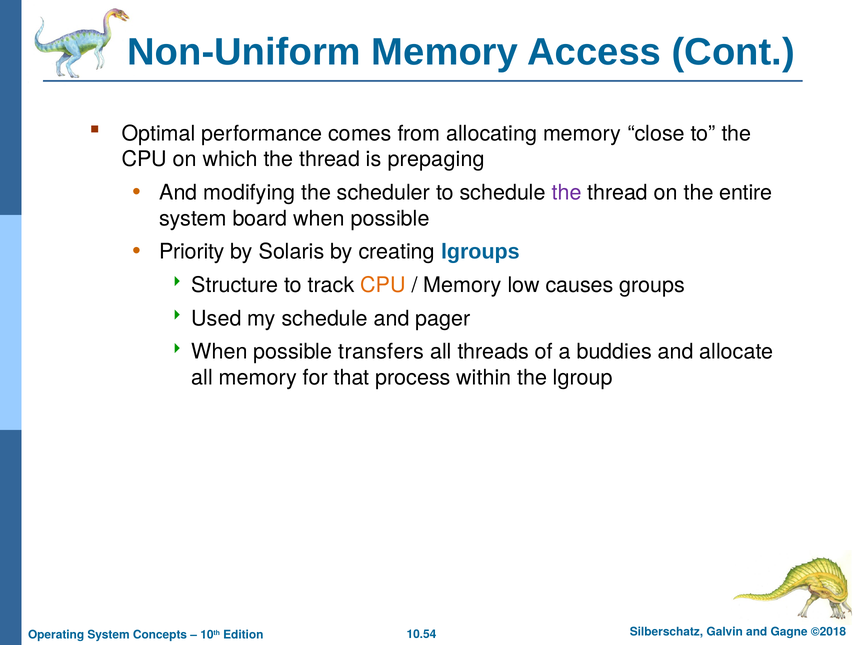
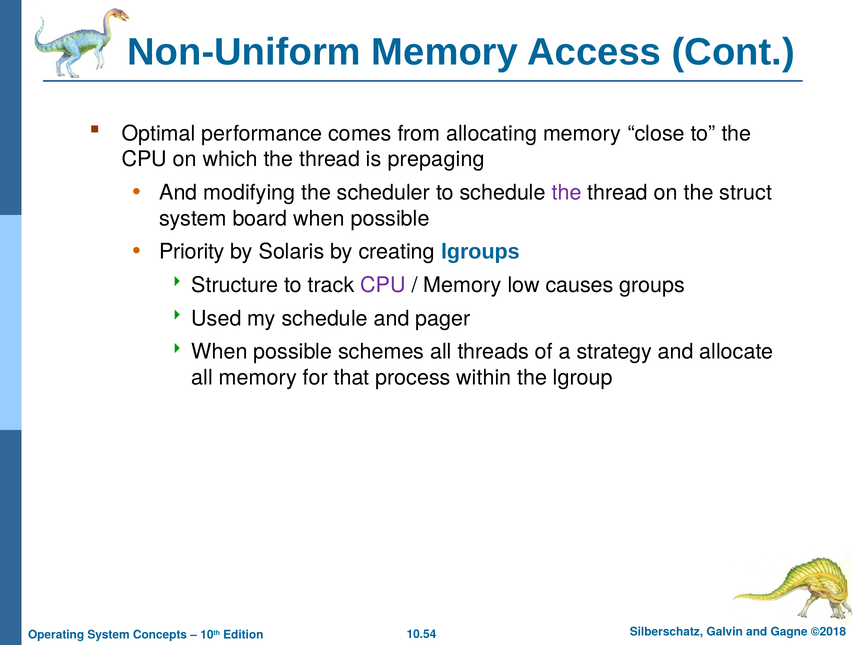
entire: entire -> struct (746, 193)
CPU colour: orange -> purple (383, 285)
transfers: transfers -> schemes (381, 352)
buddies: buddies -> strategy (614, 352)
